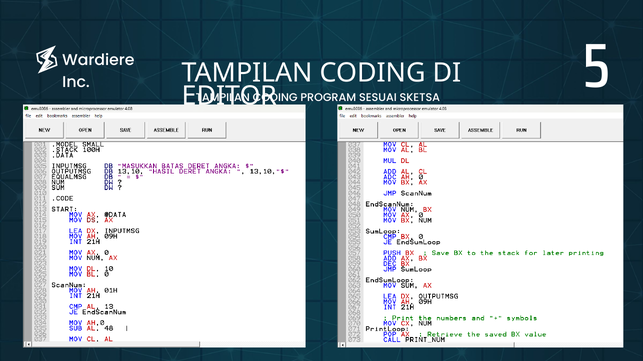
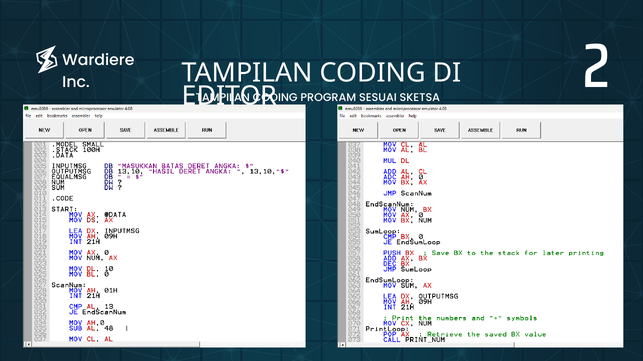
5: 5 -> 2 (597, 67)
